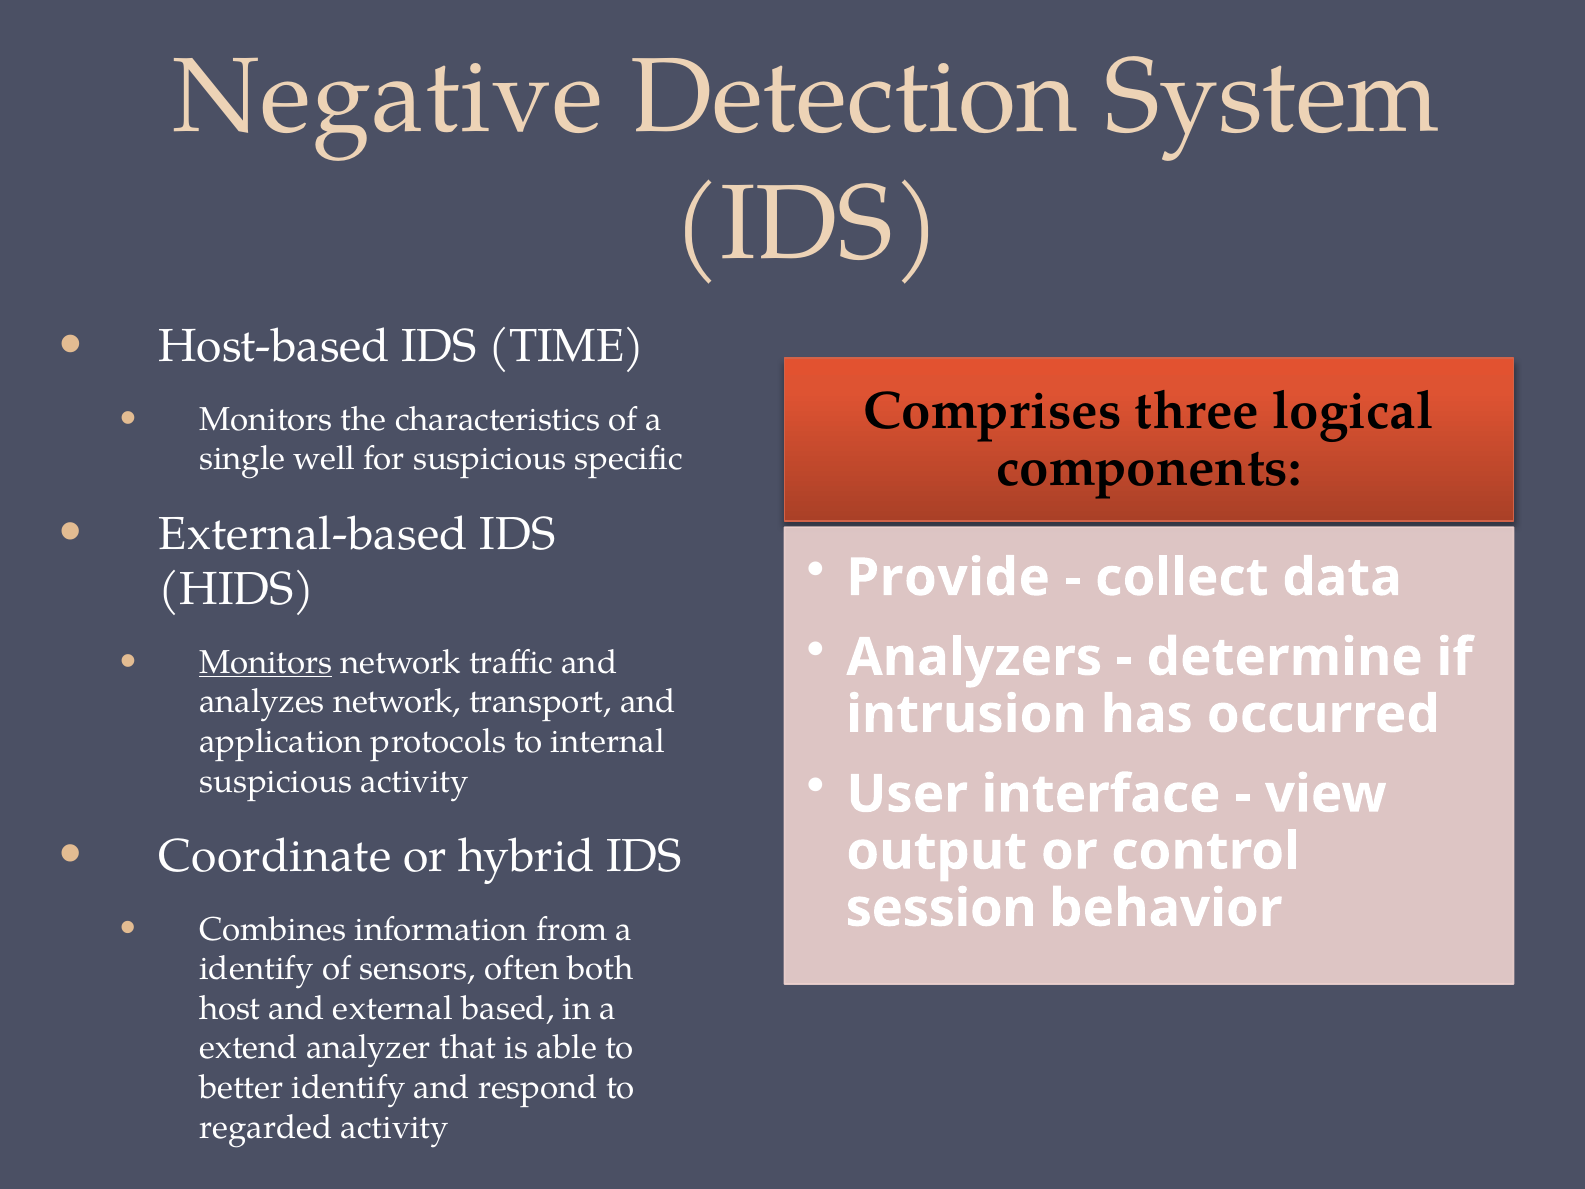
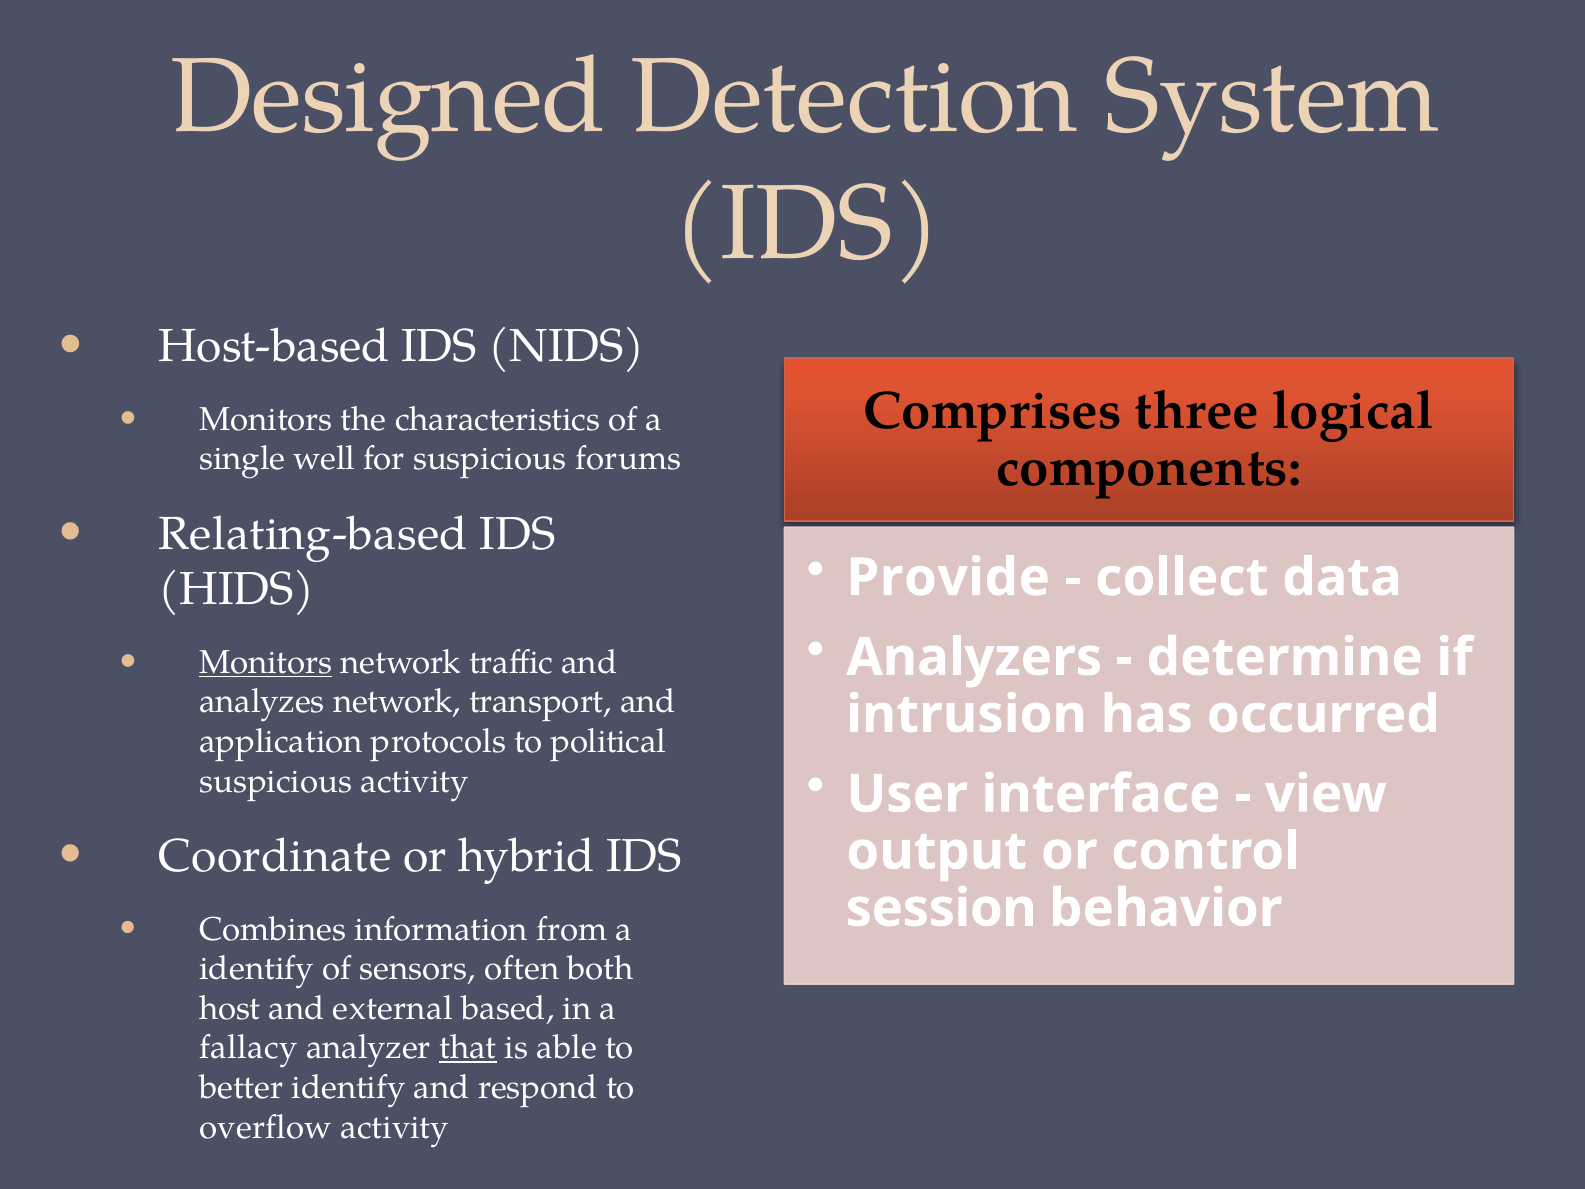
Negative: Negative -> Designed (389, 97)
TIME: TIME -> NIDS (567, 346)
specific: specific -> forums (629, 459)
External-based: External-based -> Relating-based (313, 534)
internal: internal -> political (608, 741)
extend: extend -> fallacy (248, 1048)
that underline: none -> present (468, 1048)
regarded: regarded -> overflow (266, 1127)
